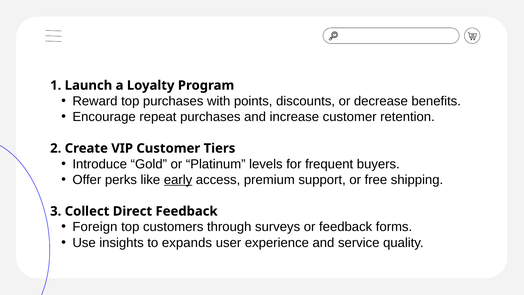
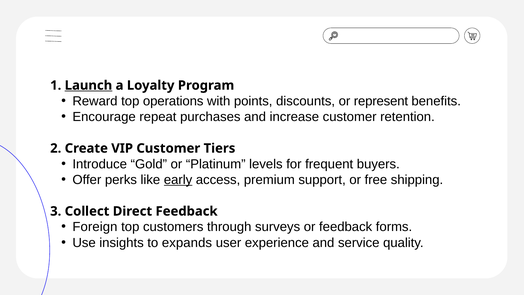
Launch underline: none -> present (88, 85)
top purchases: purchases -> operations (173, 101)
decrease: decrease -> represent (381, 101)
